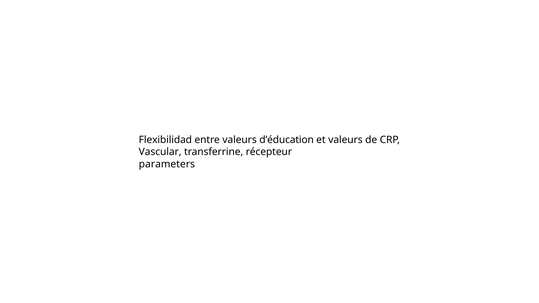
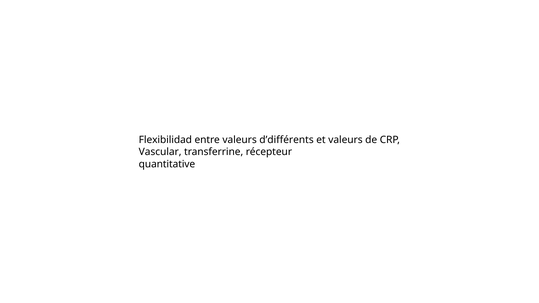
d’éducation: d’éducation -> d’différents (287, 140)
parameters: parameters -> quantitative (167, 164)
